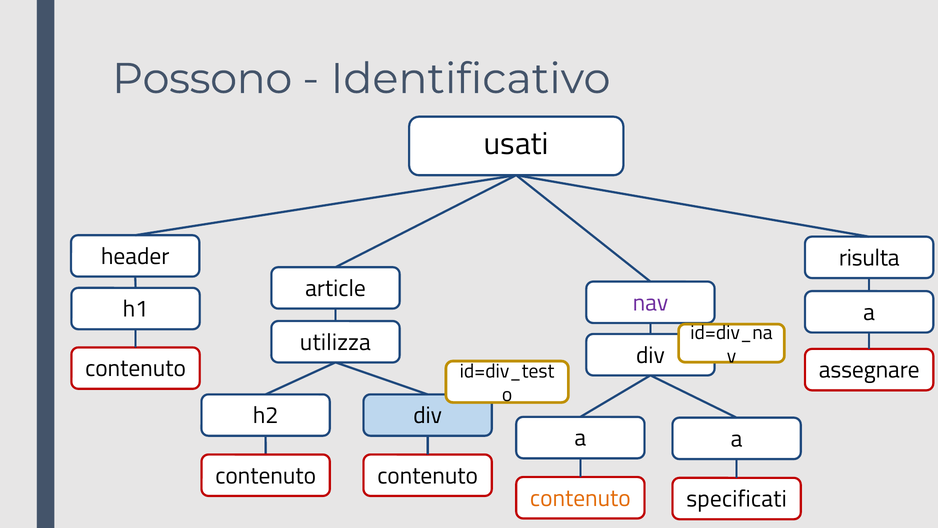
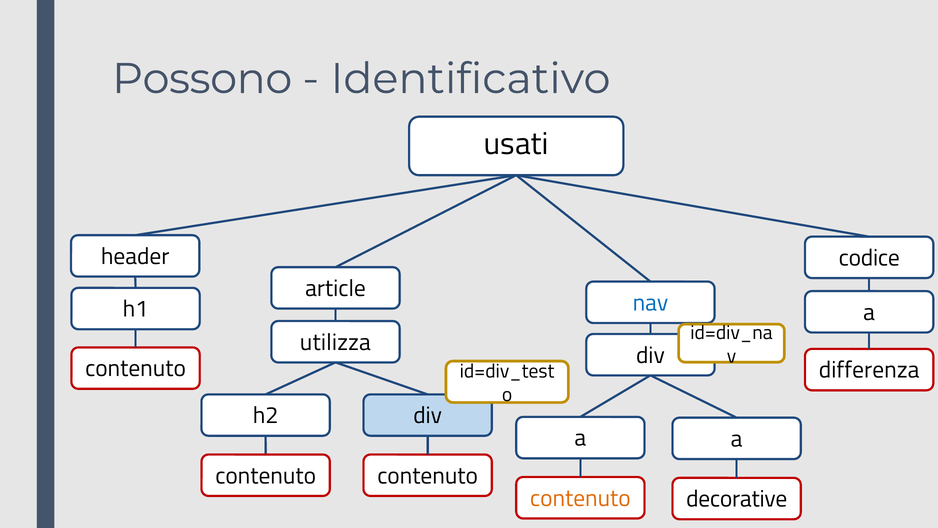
risulta: risulta -> codice (869, 258)
nav colour: purple -> blue (650, 303)
assegnare: assegnare -> differenza (869, 370)
specificati: specificati -> decorative (737, 499)
